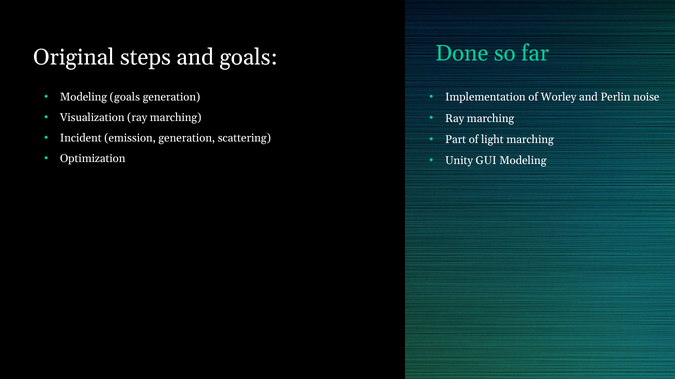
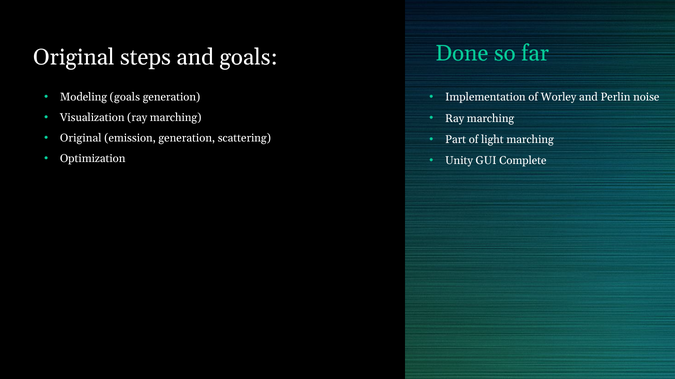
Incident: Incident -> Original (81, 138)
GUI Modeling: Modeling -> Complete (523, 161)
